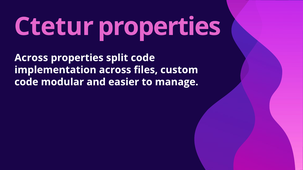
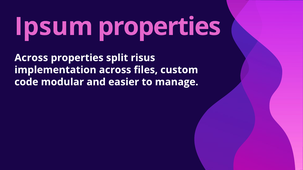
Ctetur: Ctetur -> Ipsum (54, 27)
split code: code -> risus (143, 58)
